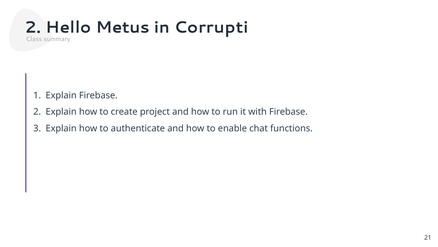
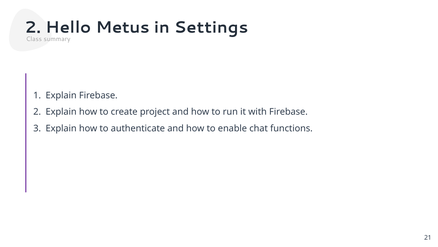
Corrupti: Corrupti -> Settings (211, 27)
